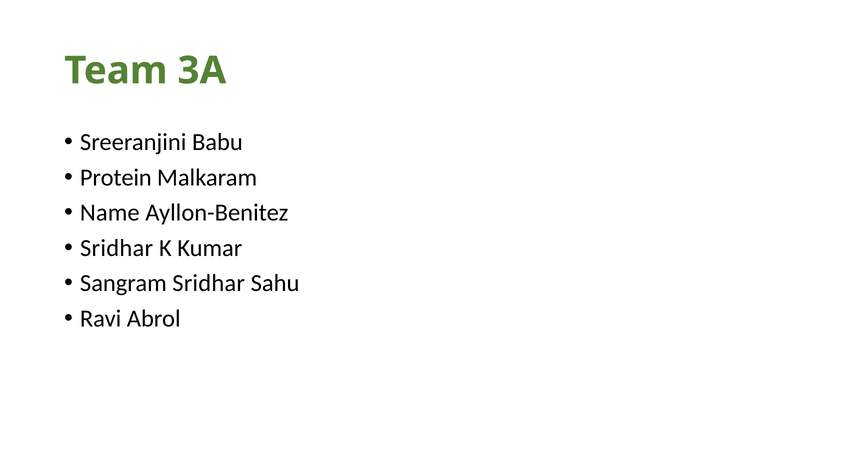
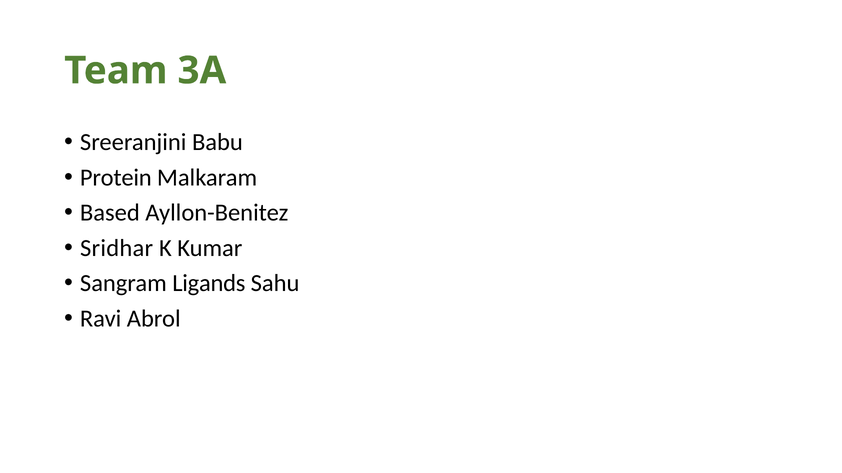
Name: Name -> Based (110, 213)
Sangram Sridhar: Sridhar -> Ligands (209, 284)
